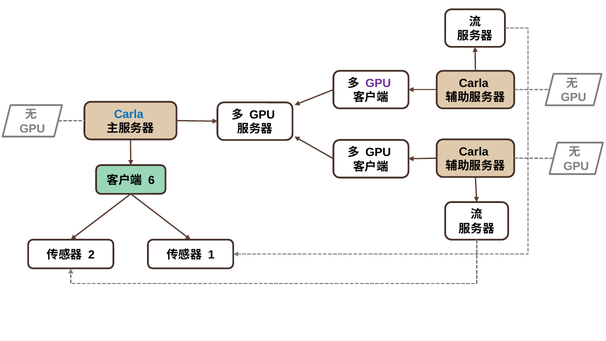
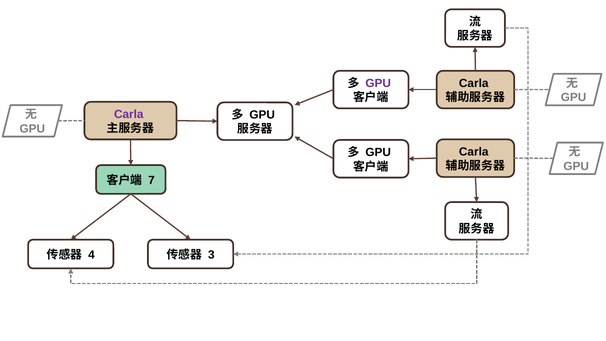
Carla colour: blue -> purple (129, 114)
6: 6 -> 7 (152, 180)
2: 2 -> 4 (91, 255)
1: 1 -> 3 (211, 255)
